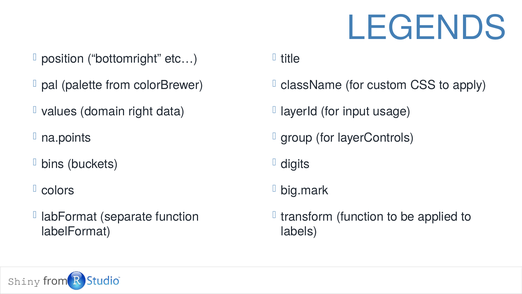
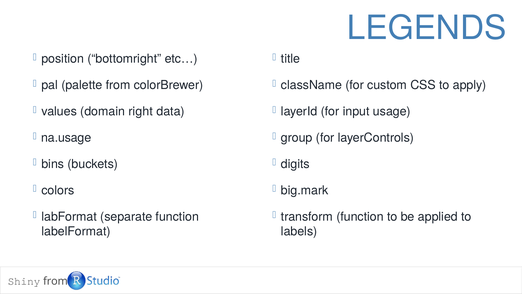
na.points: na.points -> na.usage (66, 138)
